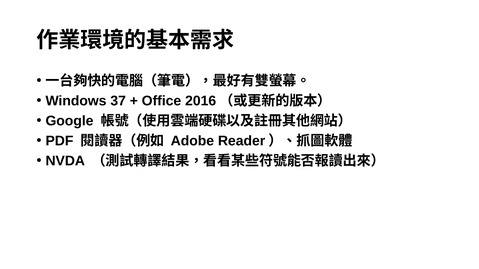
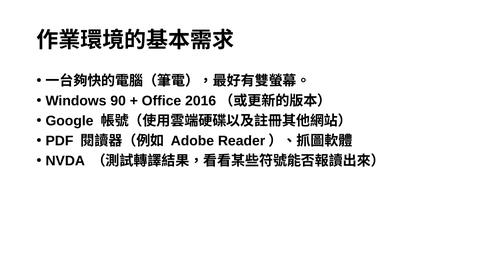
37: 37 -> 90 (118, 101)
